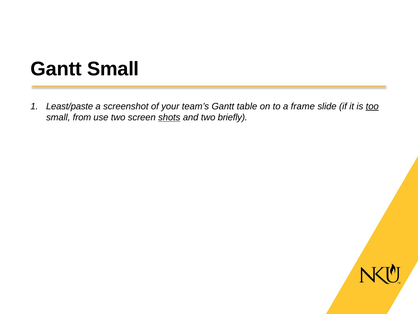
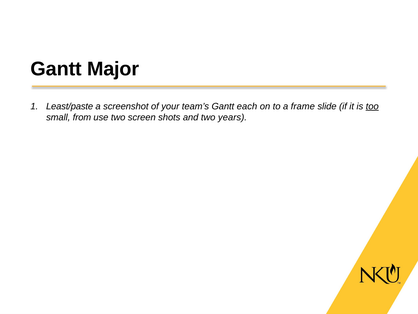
Gantt Small: Small -> Major (113, 69)
table: table -> each (247, 106)
shots underline: present -> none (169, 117)
briefly: briefly -> years (233, 117)
